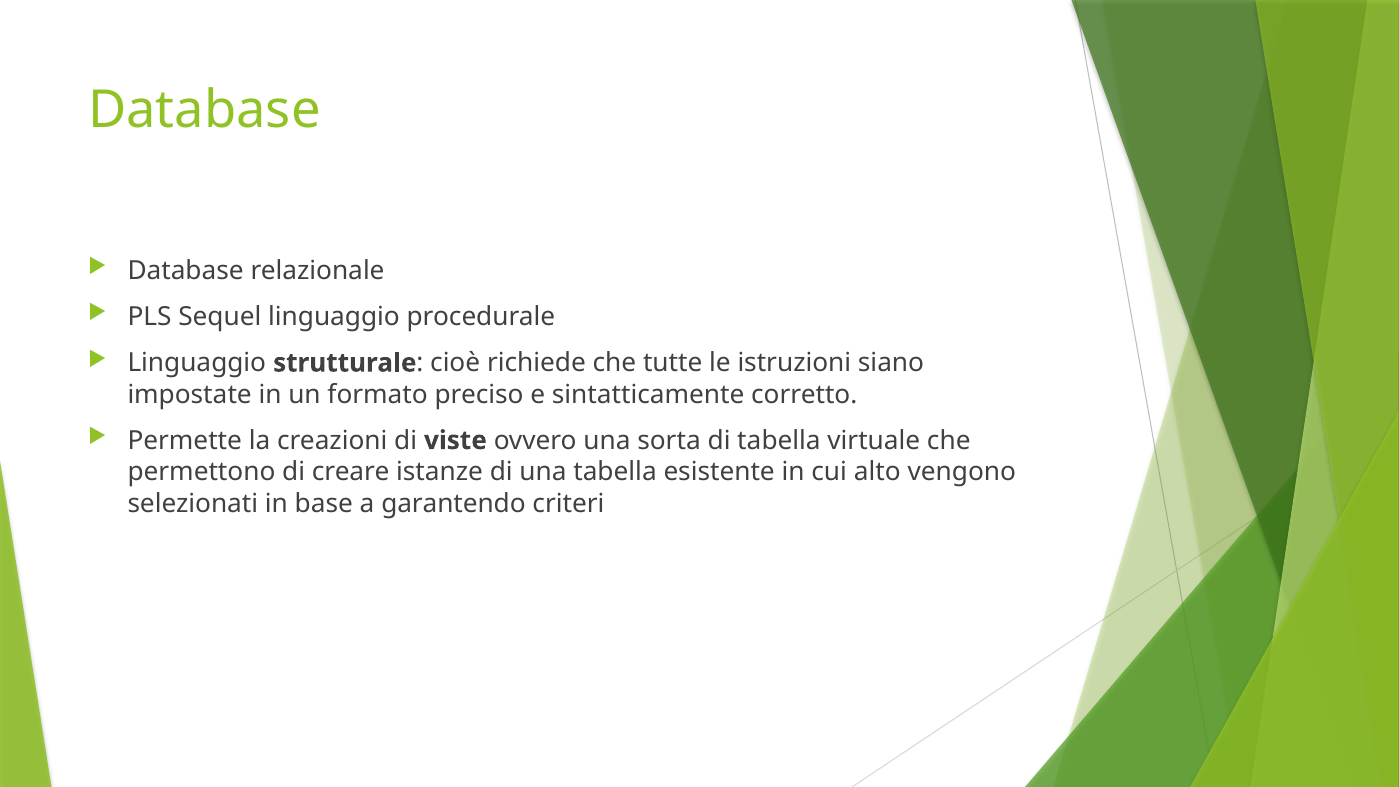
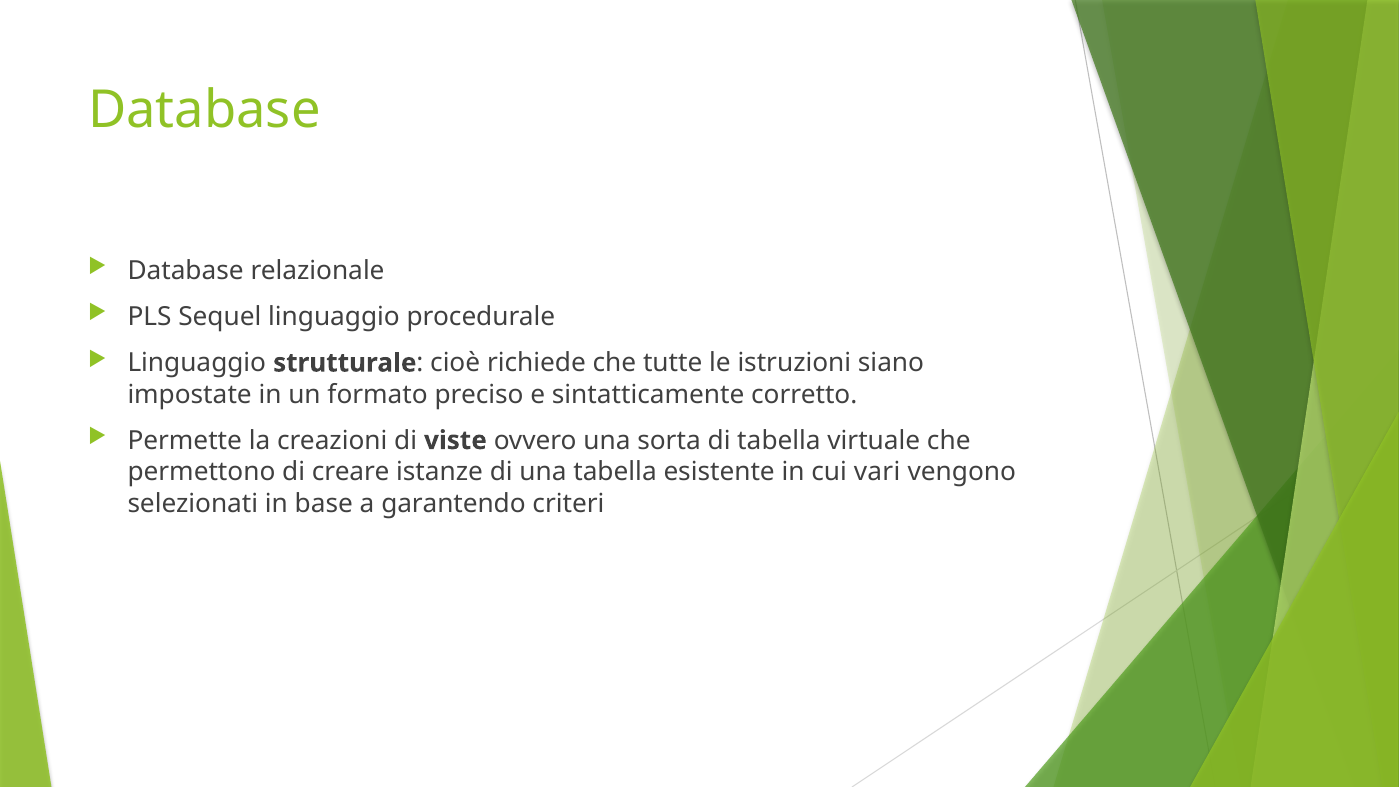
alto: alto -> vari (877, 472)
